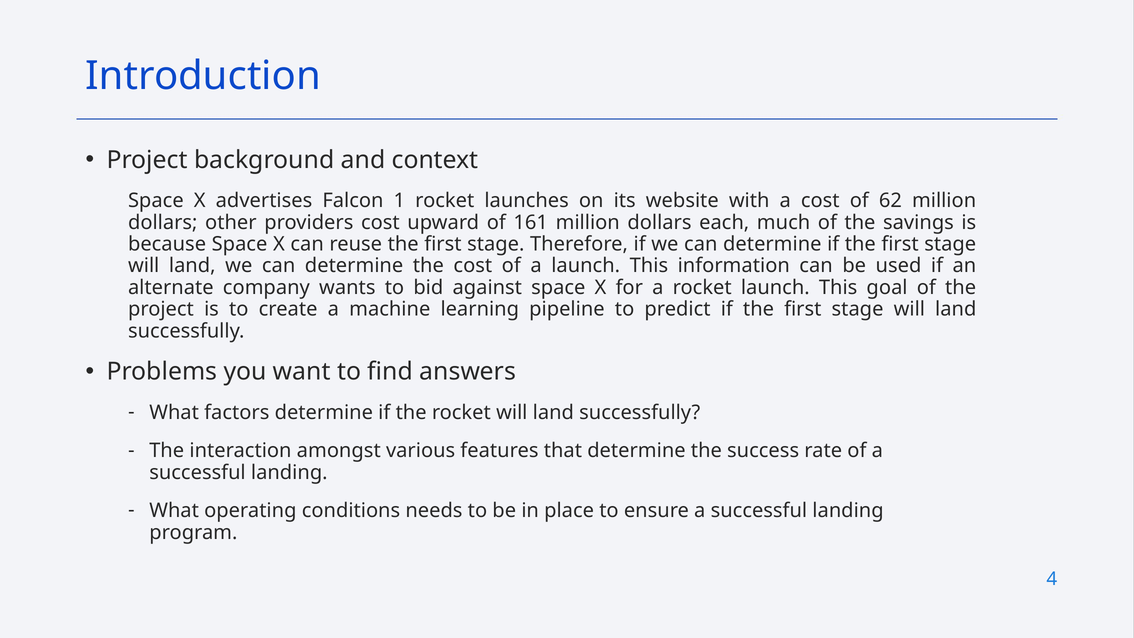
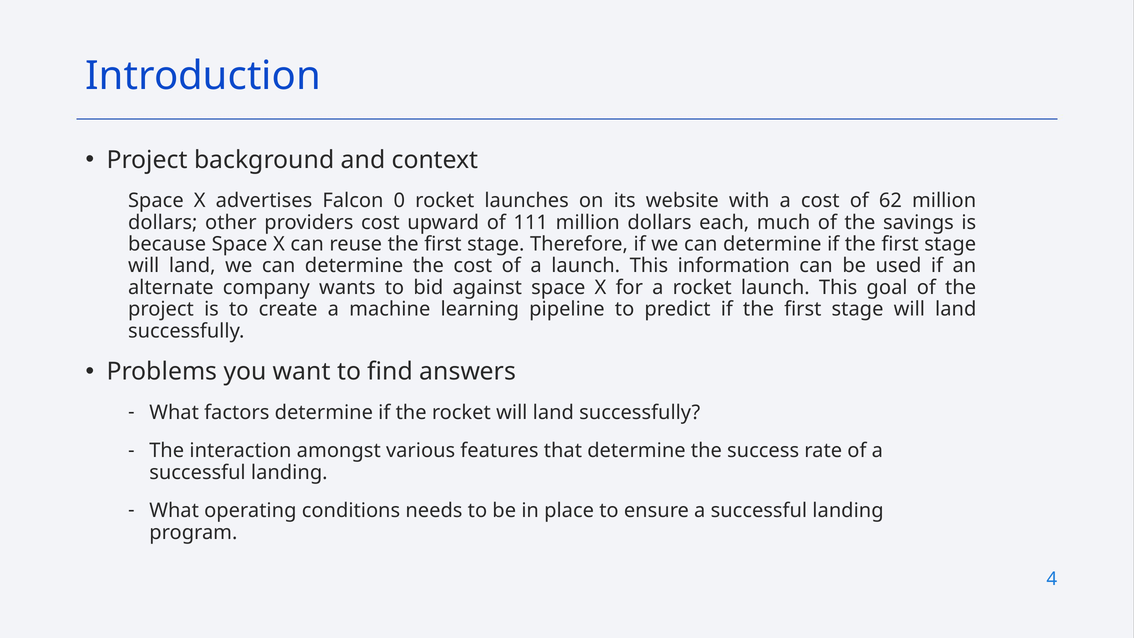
1: 1 -> 0 (399, 201)
161: 161 -> 111 (531, 222)
